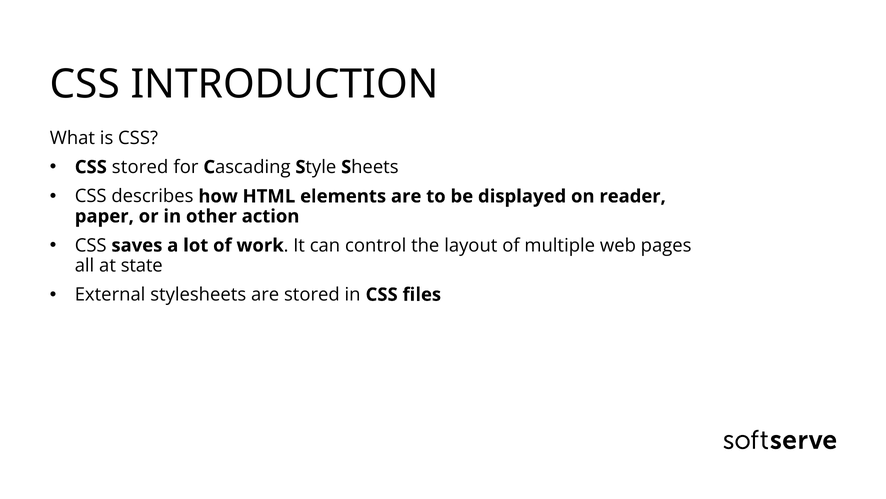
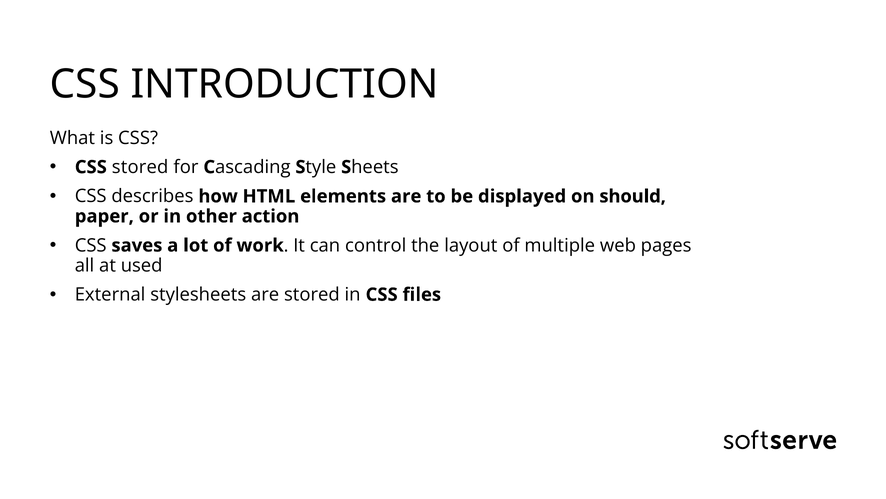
reader: reader -> should (633, 196)
state: state -> used (142, 265)
